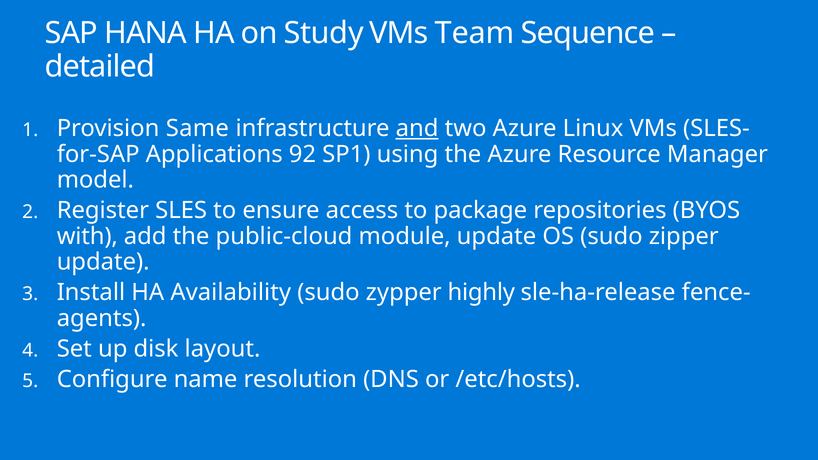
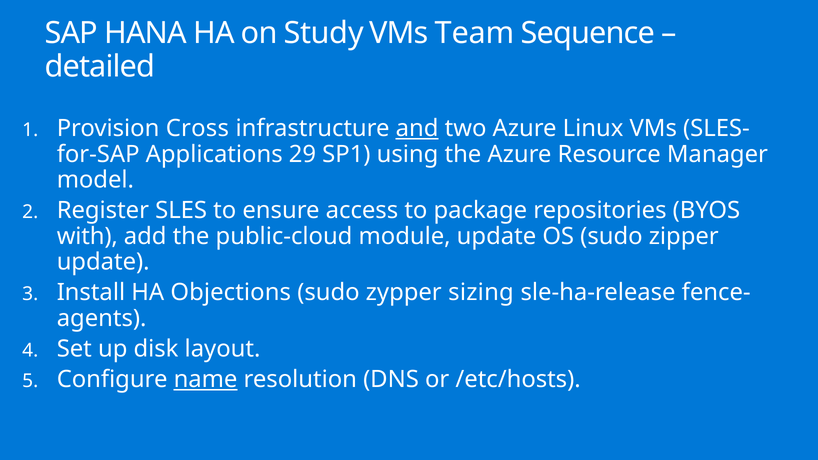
Same: Same -> Cross (197, 128)
92: 92 -> 29 (302, 154)
Availability: Availability -> Objections (231, 293)
highly: highly -> sizing (481, 293)
name underline: none -> present (206, 379)
